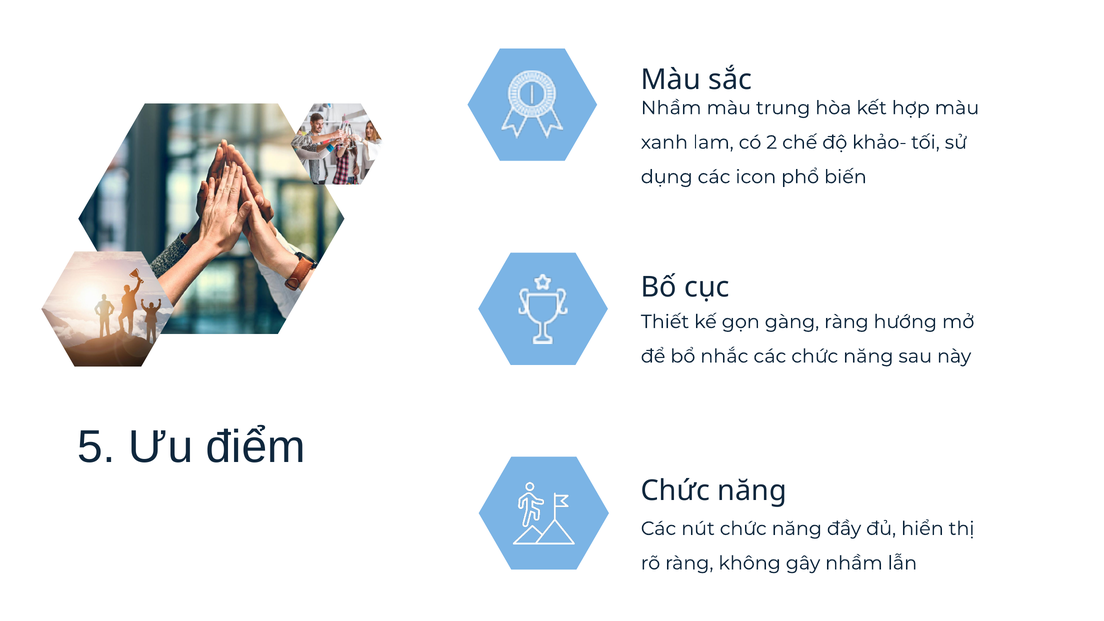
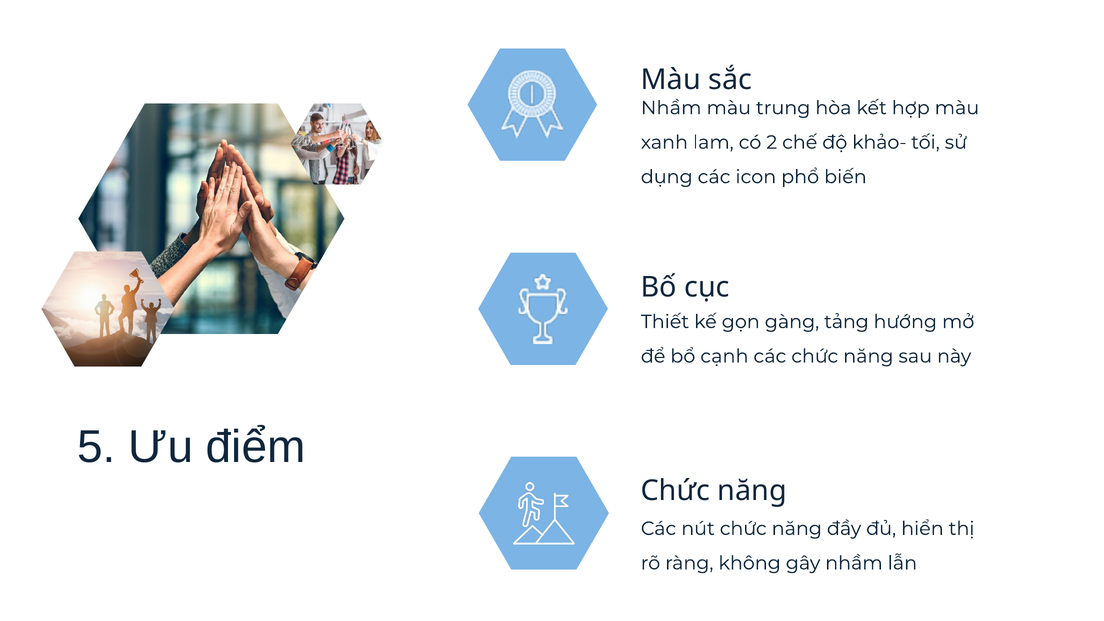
gàng ràng: ràng -> tảng (846, 322)
nhắc: nhắc -> cạnh (724, 356)
